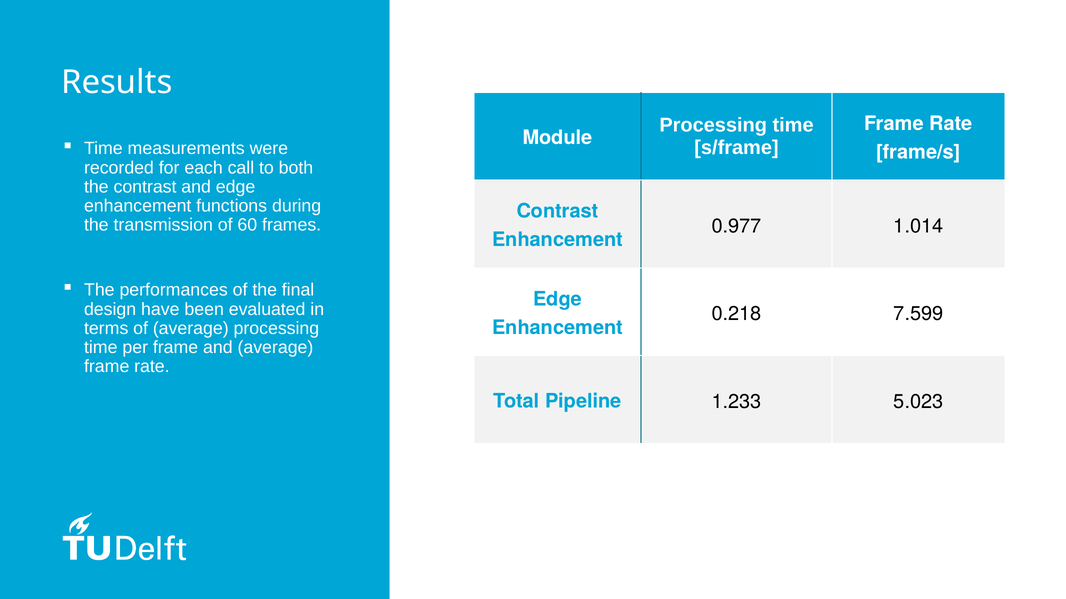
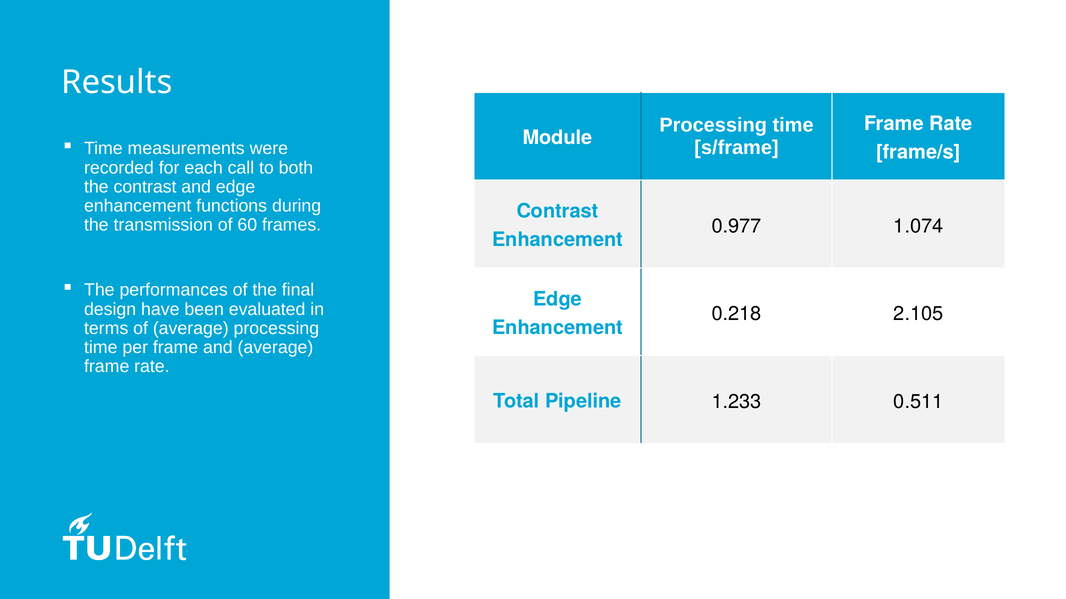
1.014: 1.014 -> 1.074 (918, 226)
7.599: 7.599 -> 2.105 (918, 314)
5.023: 5.023 -> 0.511 (918, 402)
